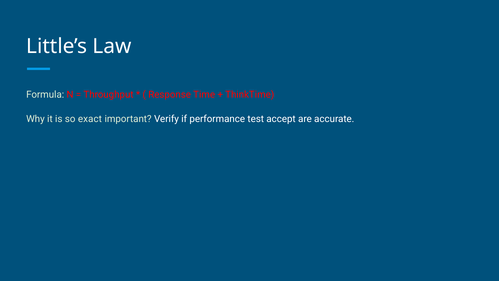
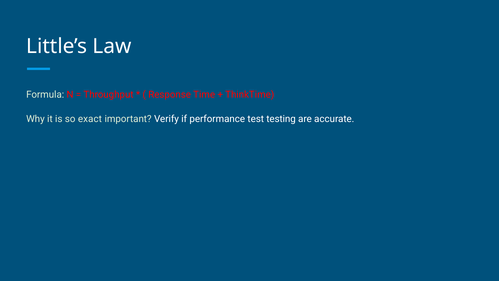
accept: accept -> testing (281, 119)
